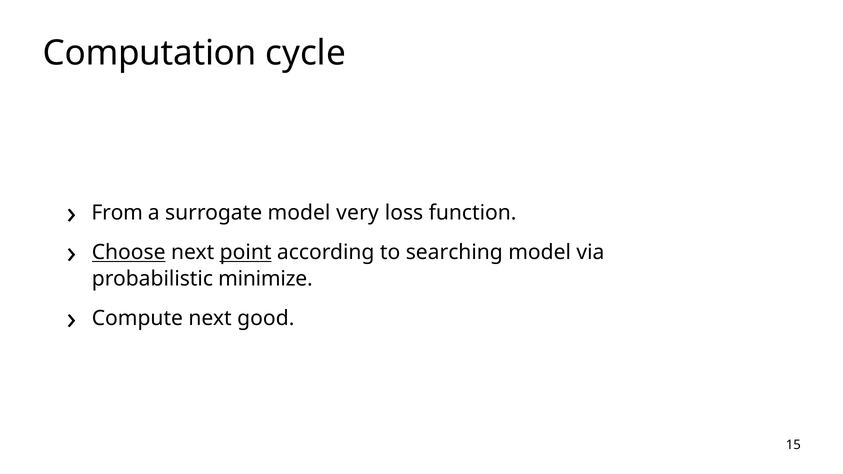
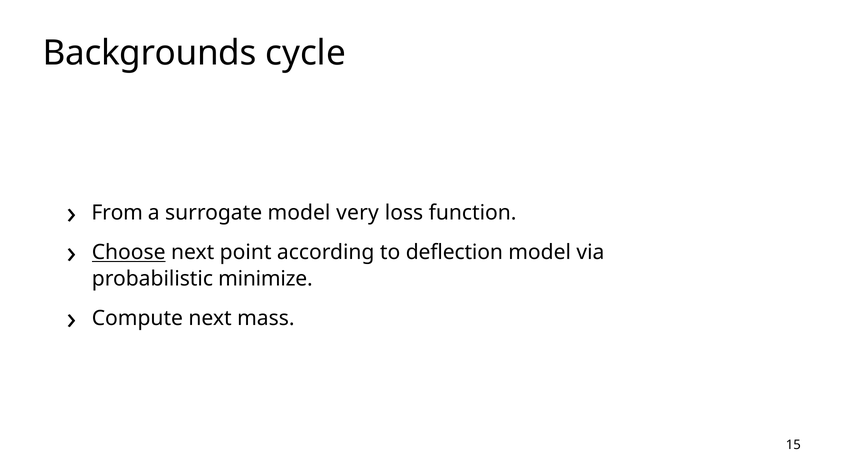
Computation: Computation -> Backgrounds (150, 53)
point underline: present -> none (246, 253)
searching: searching -> deflection (454, 253)
good: good -> mass (266, 318)
